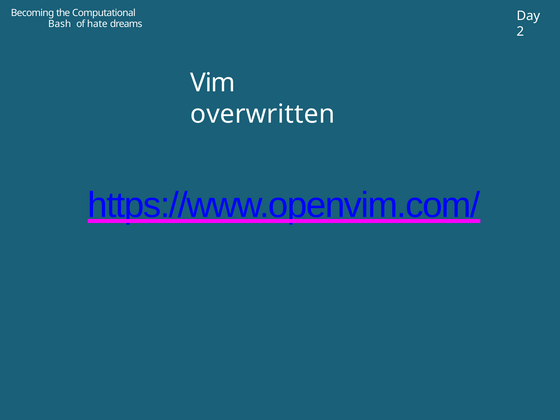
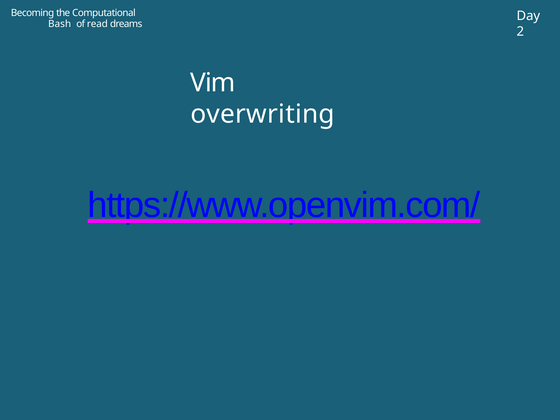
hate: hate -> read (97, 24)
overwritten: overwritten -> overwriting (263, 114)
